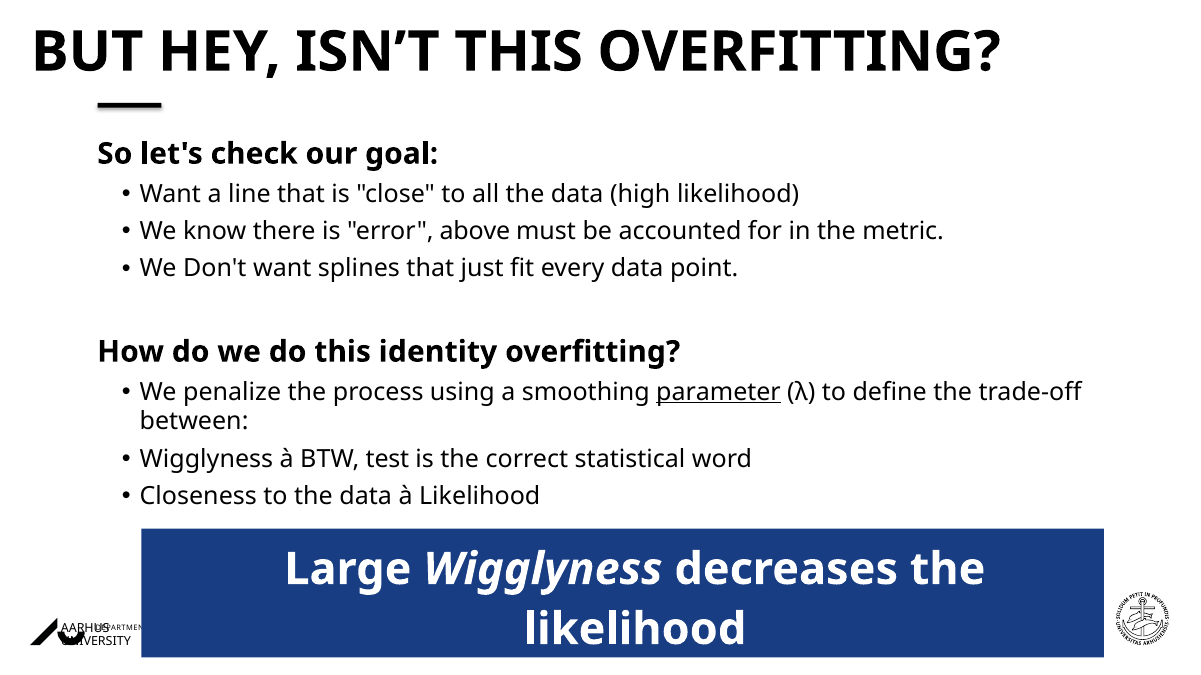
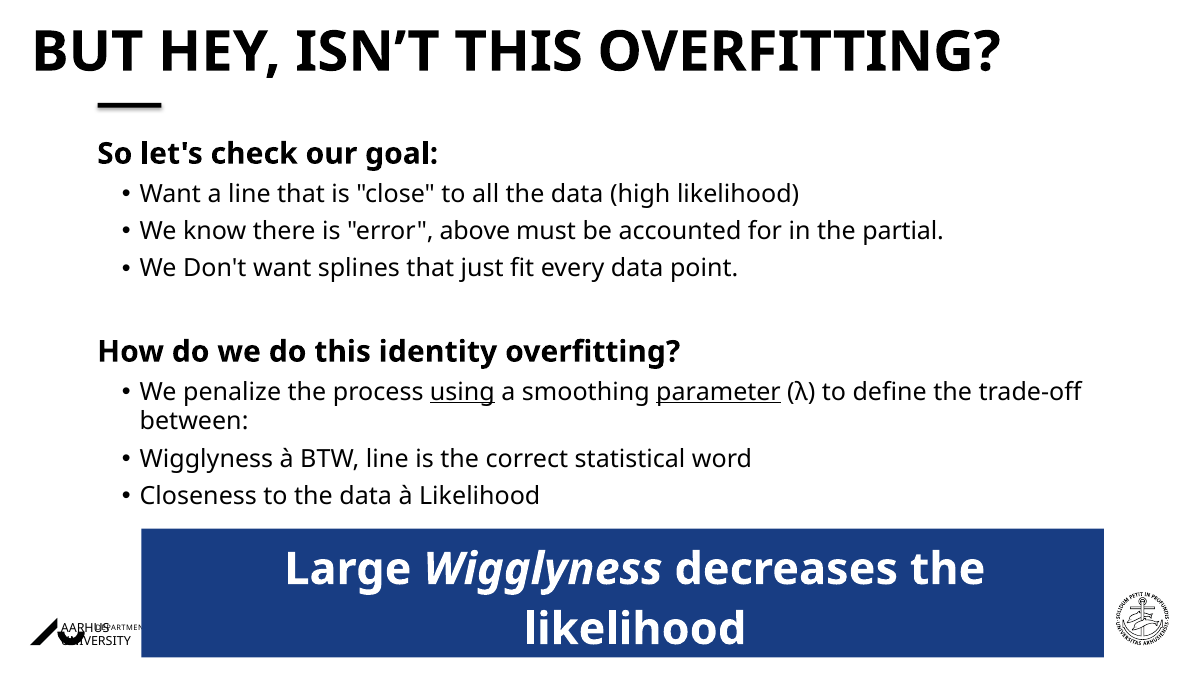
metric: metric -> partial (903, 231)
using underline: none -> present (462, 392)
BTW test: test -> line (387, 459)
